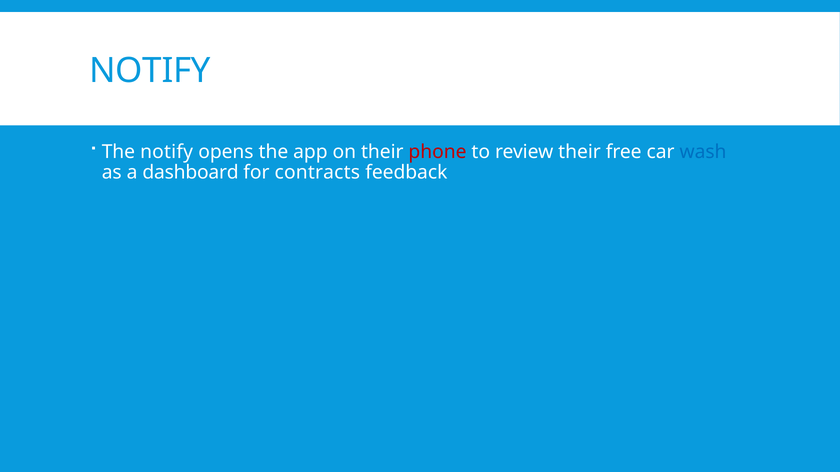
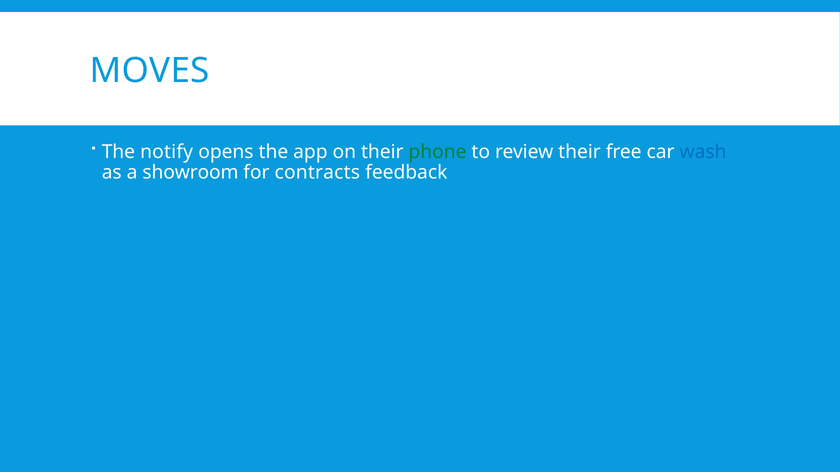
NOTIFY: NOTIFY -> MOVES (150, 71)
phone colour: red -> green (437, 152)
dashboard: dashboard -> showroom (191, 173)
